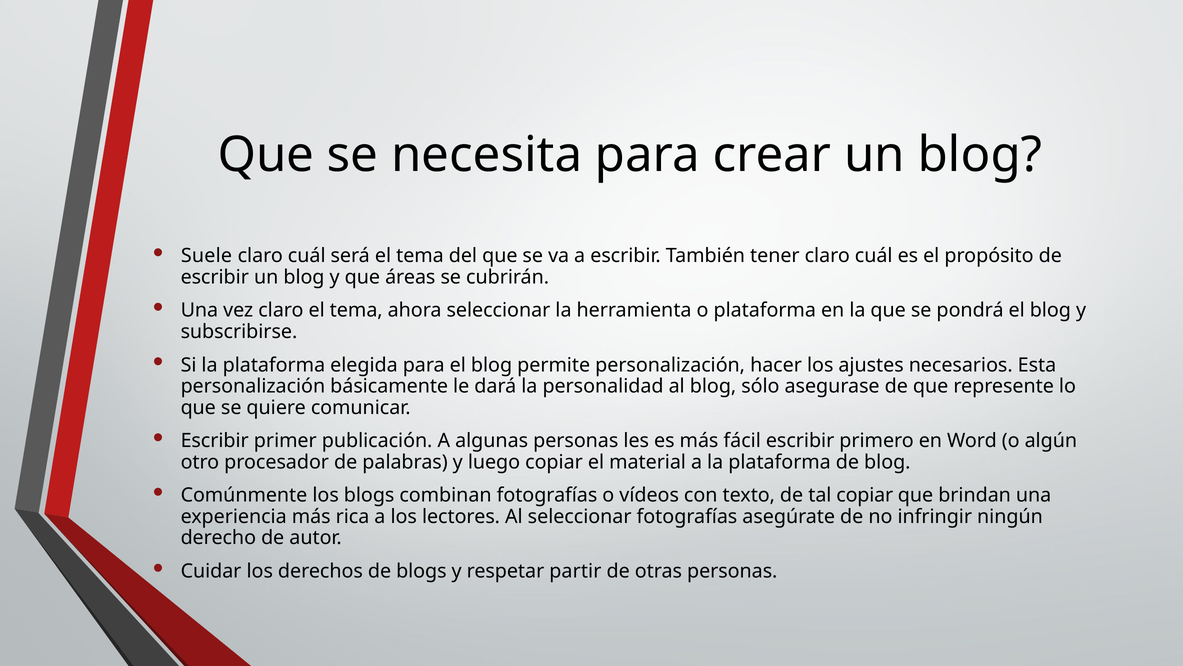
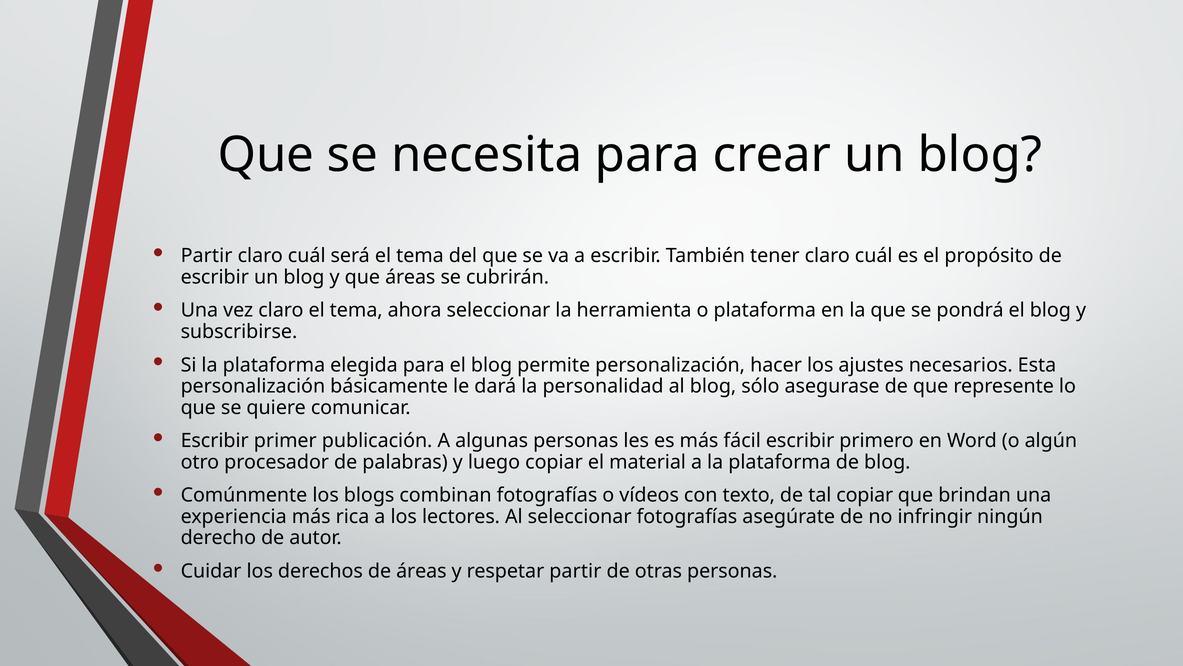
Suele: Suele -> Partir (207, 256)
de blogs: blogs -> áreas (421, 571)
